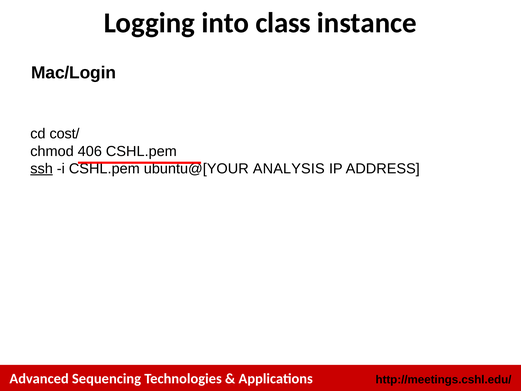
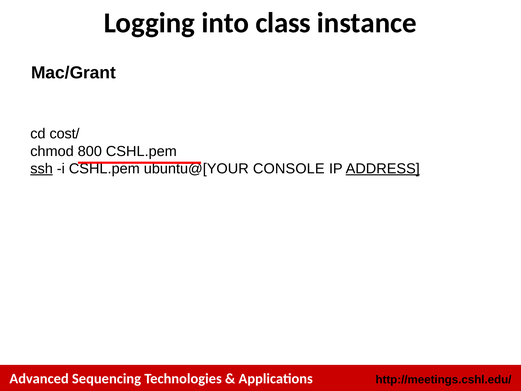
Mac/Login: Mac/Login -> Mac/Grant (74, 73)
406: 406 -> 800 (90, 151)
ANALYSIS: ANALYSIS -> CONSOLE (289, 169)
ADDRESS underline: none -> present (383, 169)
